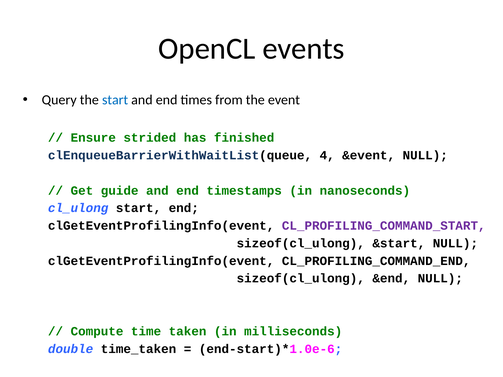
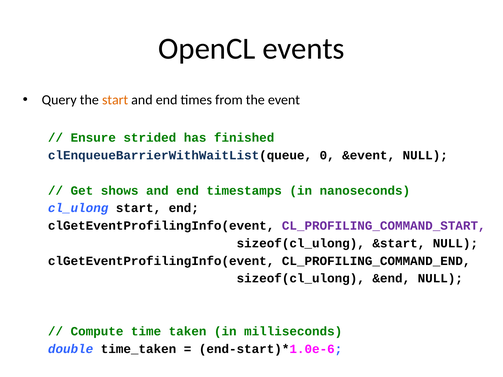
start colour: blue -> orange (115, 100)
4: 4 -> 0 (327, 155)
guide: guide -> shows (120, 191)
